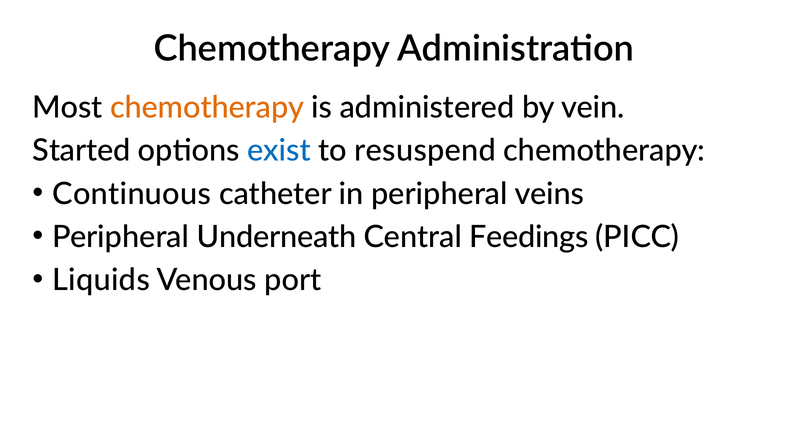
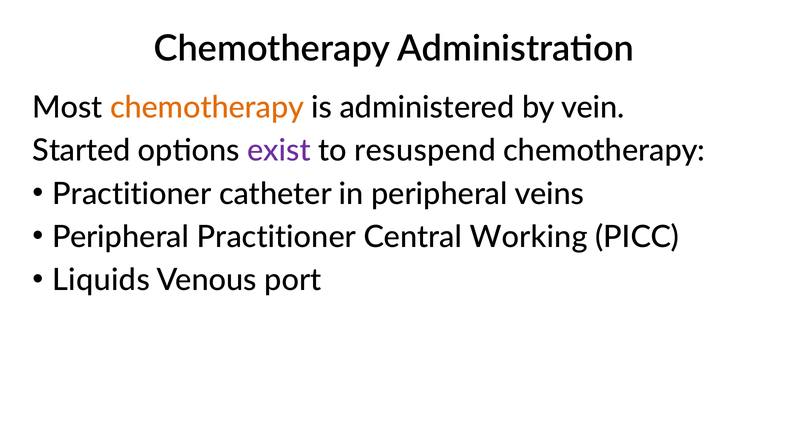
exist colour: blue -> purple (279, 151)
Continuous: Continuous -> Practitioner (132, 194)
Peripheral Underneath: Underneath -> Practitioner (276, 237)
Feedings: Feedings -> Working (529, 237)
